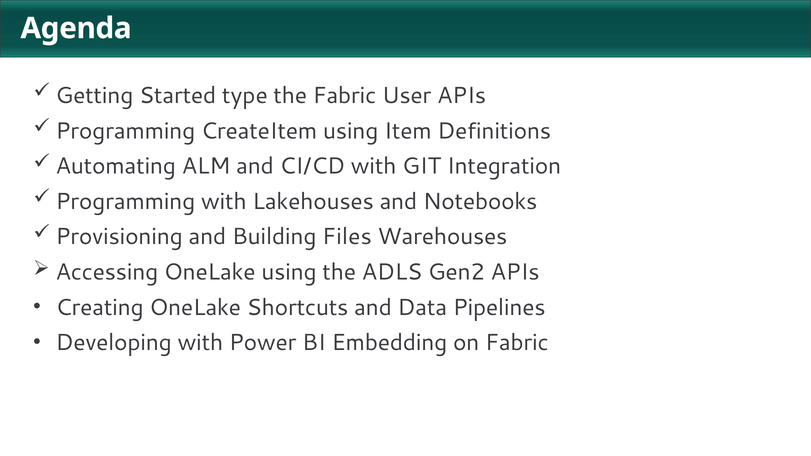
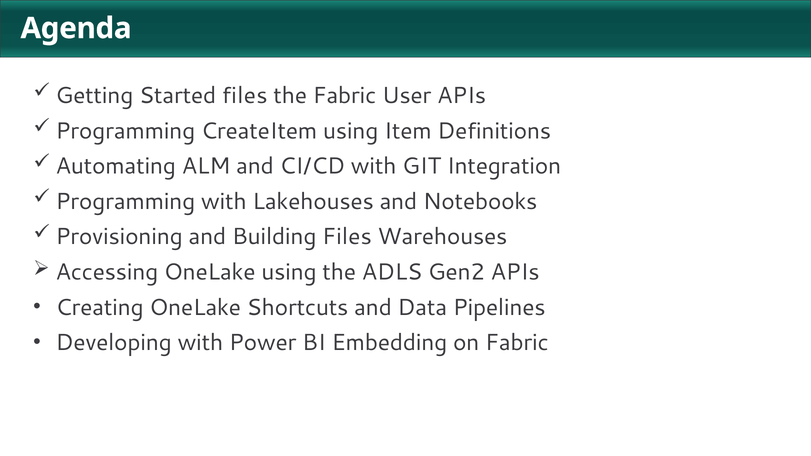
Started type: type -> files (245, 96)
